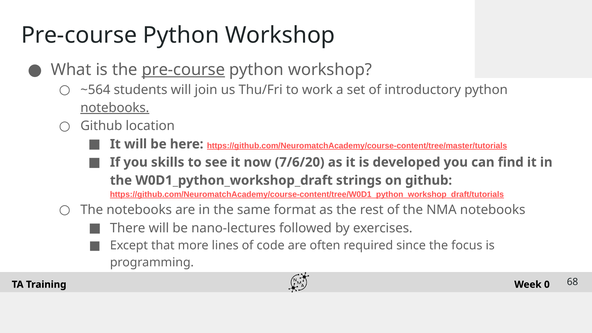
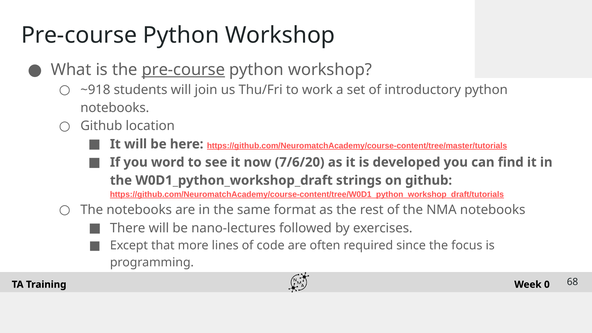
~564: ~564 -> ~918 (95, 90)
notebooks underline: present -> none (115, 108)
skills: skills -> word (168, 162)
